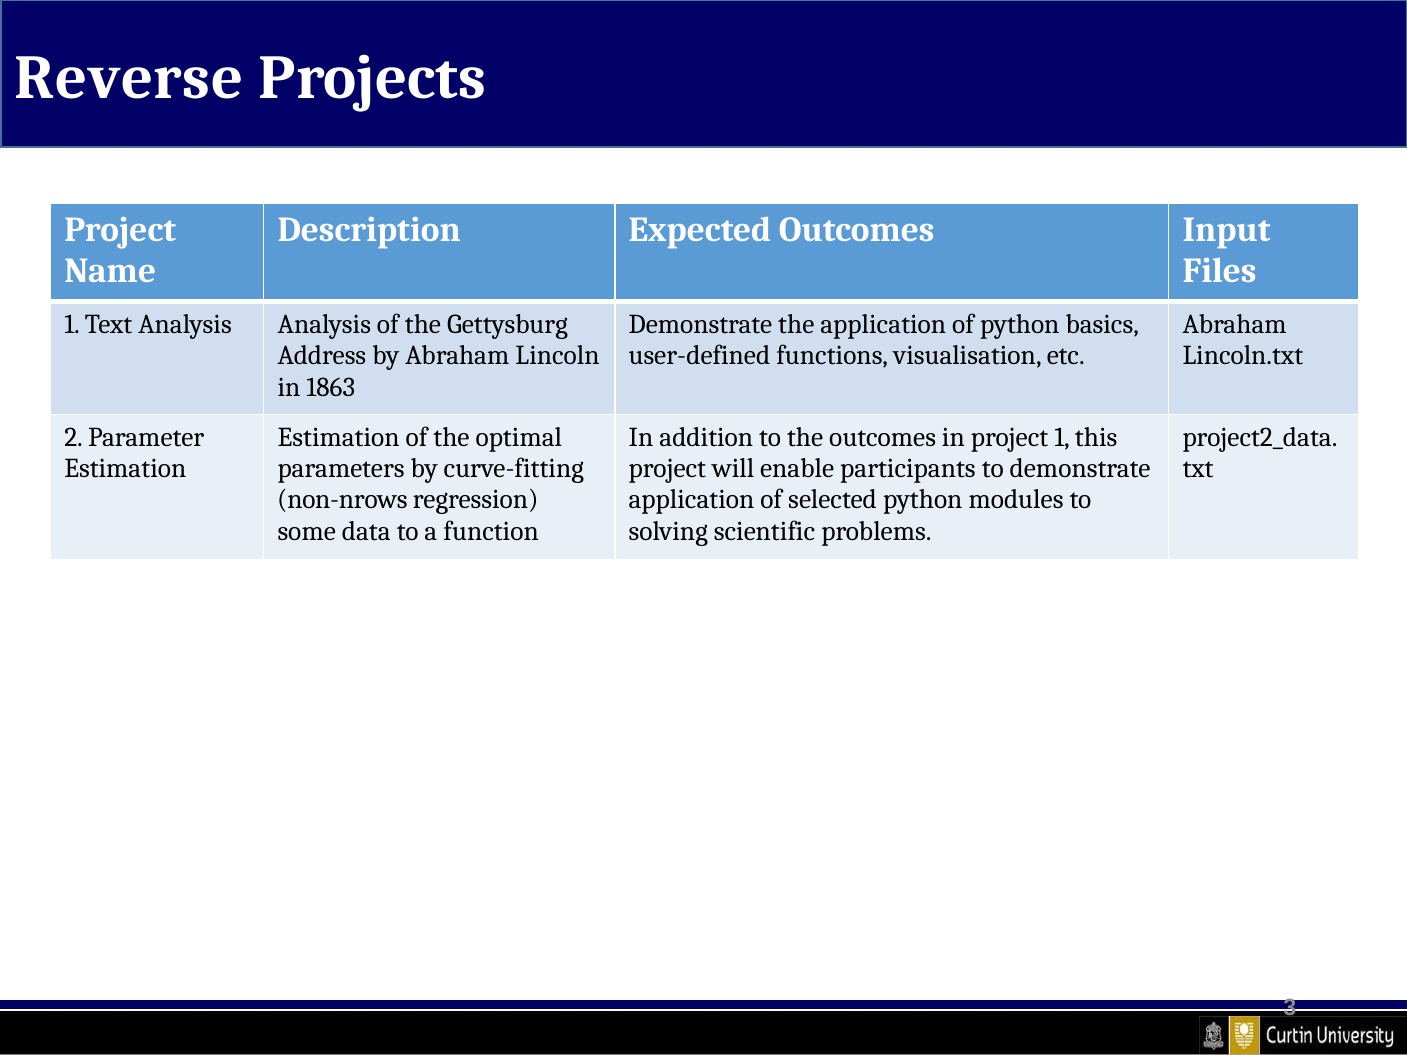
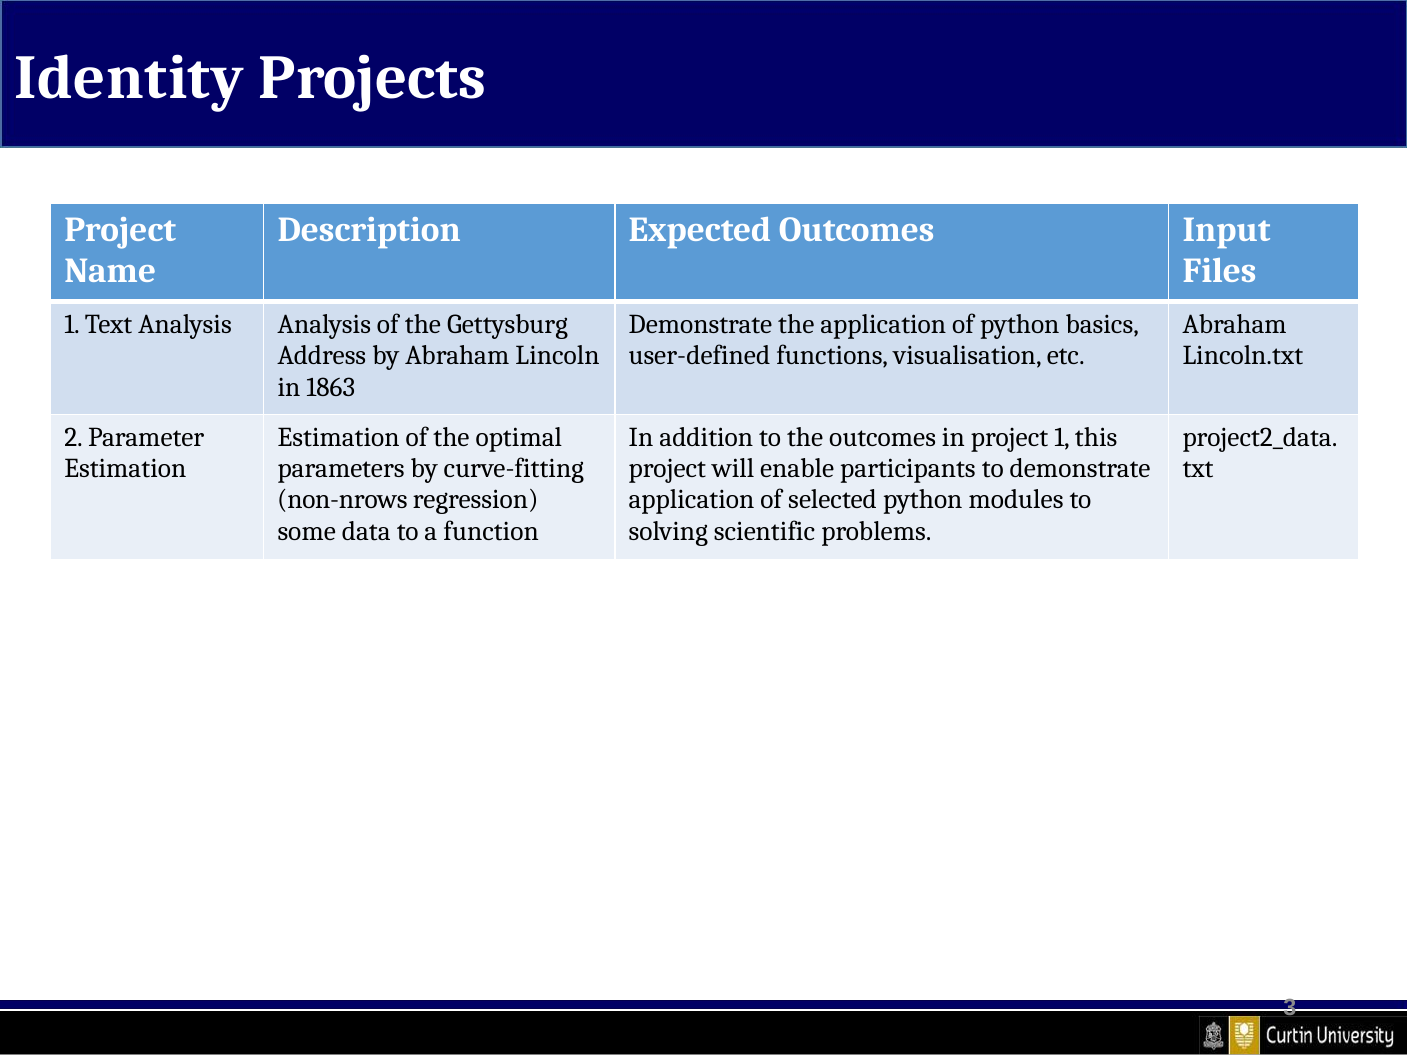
Reverse: Reverse -> Identity (129, 77)
